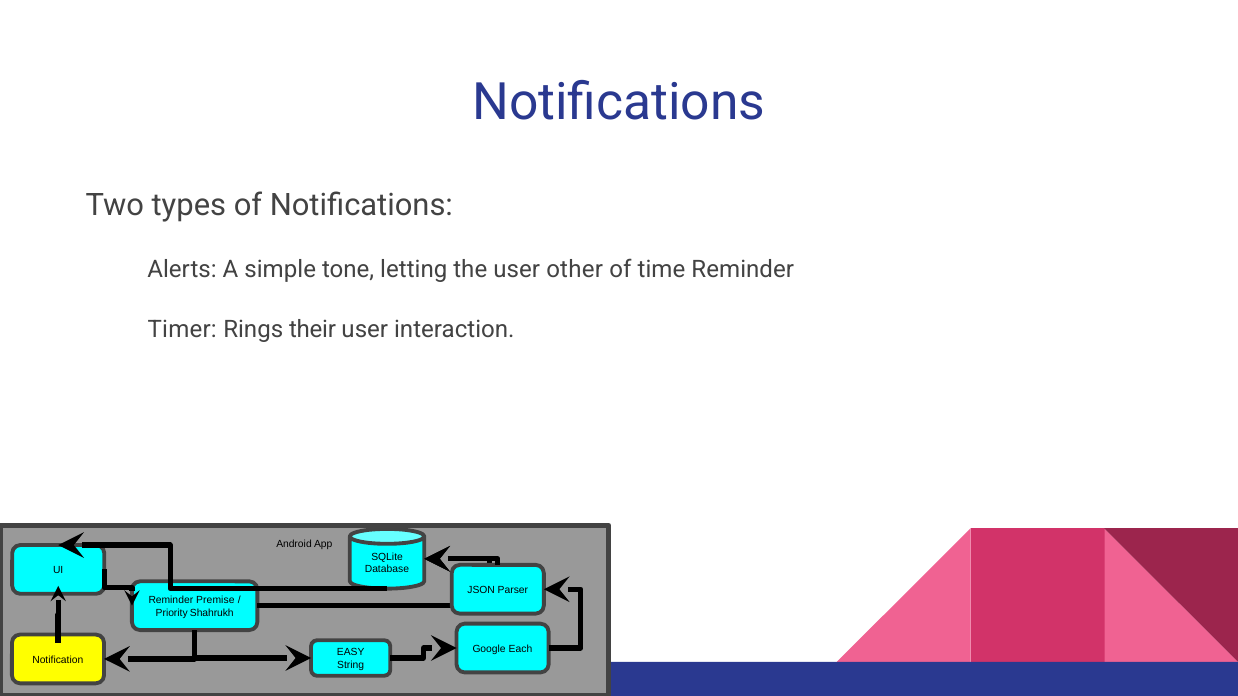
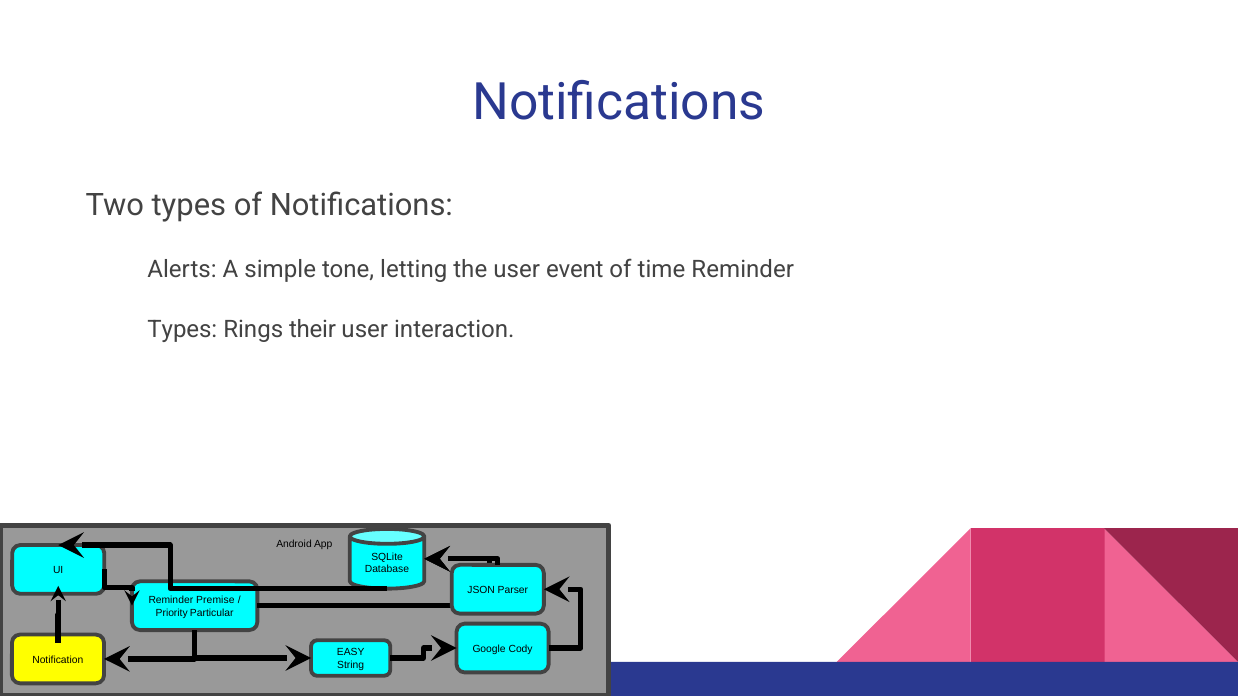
other: other -> event (575, 269)
Timer: Timer -> Types (182, 330)
Shahrukh: Shahrukh -> Particular (212, 613)
Each: Each -> Cody (521, 649)
